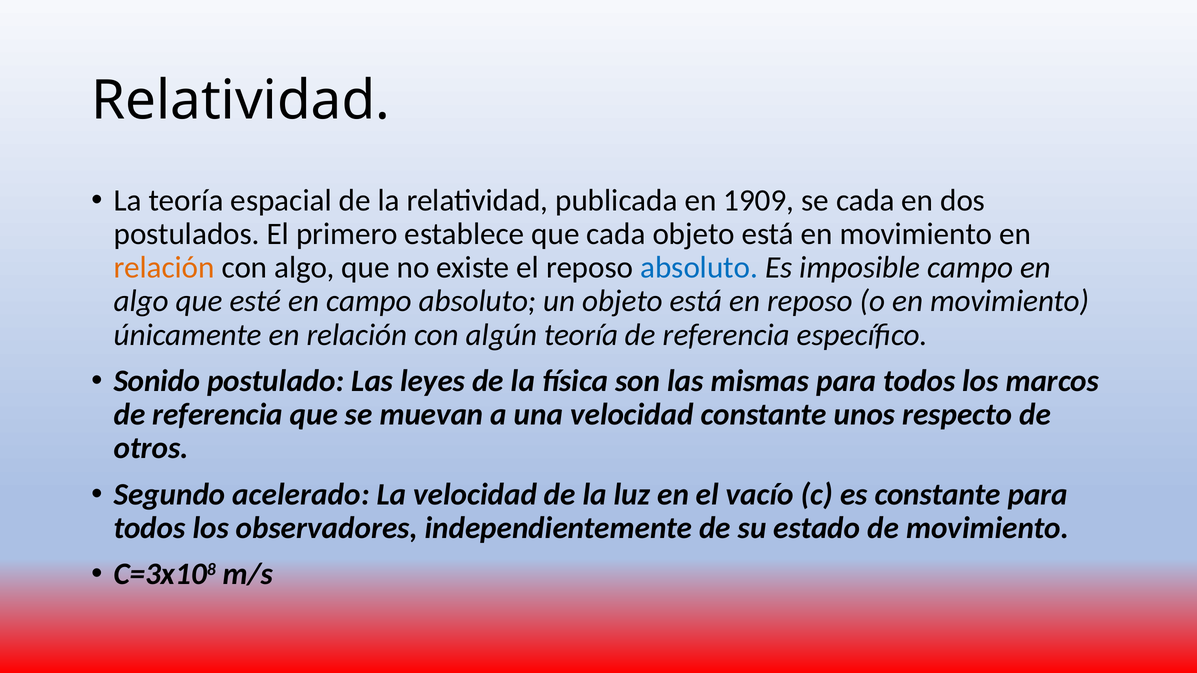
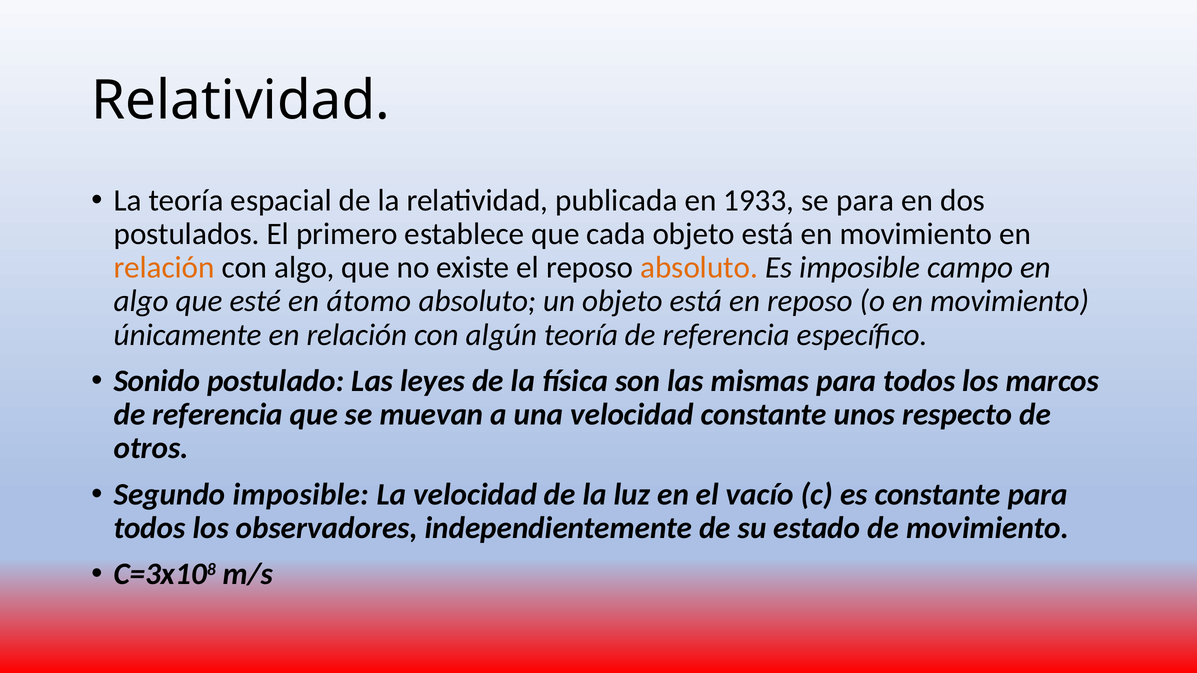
1909: 1909 -> 1933 (759, 200)
se cada: cada -> para (865, 200)
absoluto colour: blue -> orange (699, 268)
en campo: campo -> átomo (369, 301)
Segundo acelerado: acelerado -> imposible (301, 494)
